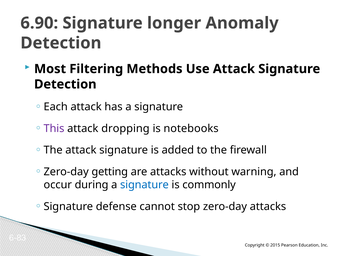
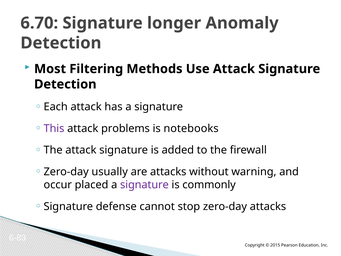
6.90: 6.90 -> 6.70 (39, 23)
dropping: dropping -> problems (126, 128)
getting: getting -> usually (110, 172)
during: during -> placed (92, 185)
signature colour: blue -> purple (144, 185)
